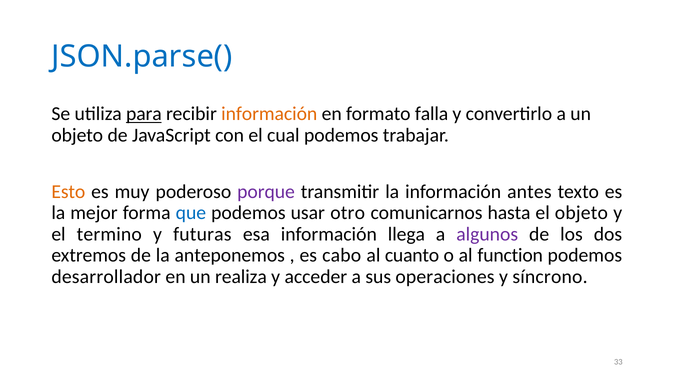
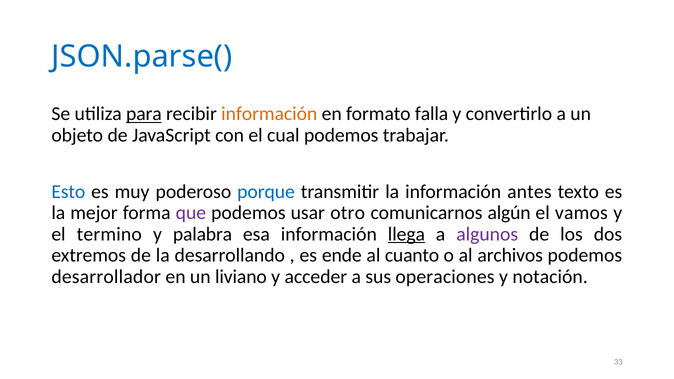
Esto colour: orange -> blue (68, 192)
porque colour: purple -> blue (266, 192)
que colour: blue -> purple (191, 213)
hasta: hasta -> algún (509, 213)
el objeto: objeto -> vamos (581, 213)
futuras: futuras -> palabra (203, 234)
llega underline: none -> present (406, 234)
anteponemos: anteponemos -> desarrollando (230, 255)
cabo: cabo -> ende (342, 255)
function: function -> archivos (510, 255)
realiza: realiza -> liviano (241, 277)
síncrono: síncrono -> notación (550, 277)
